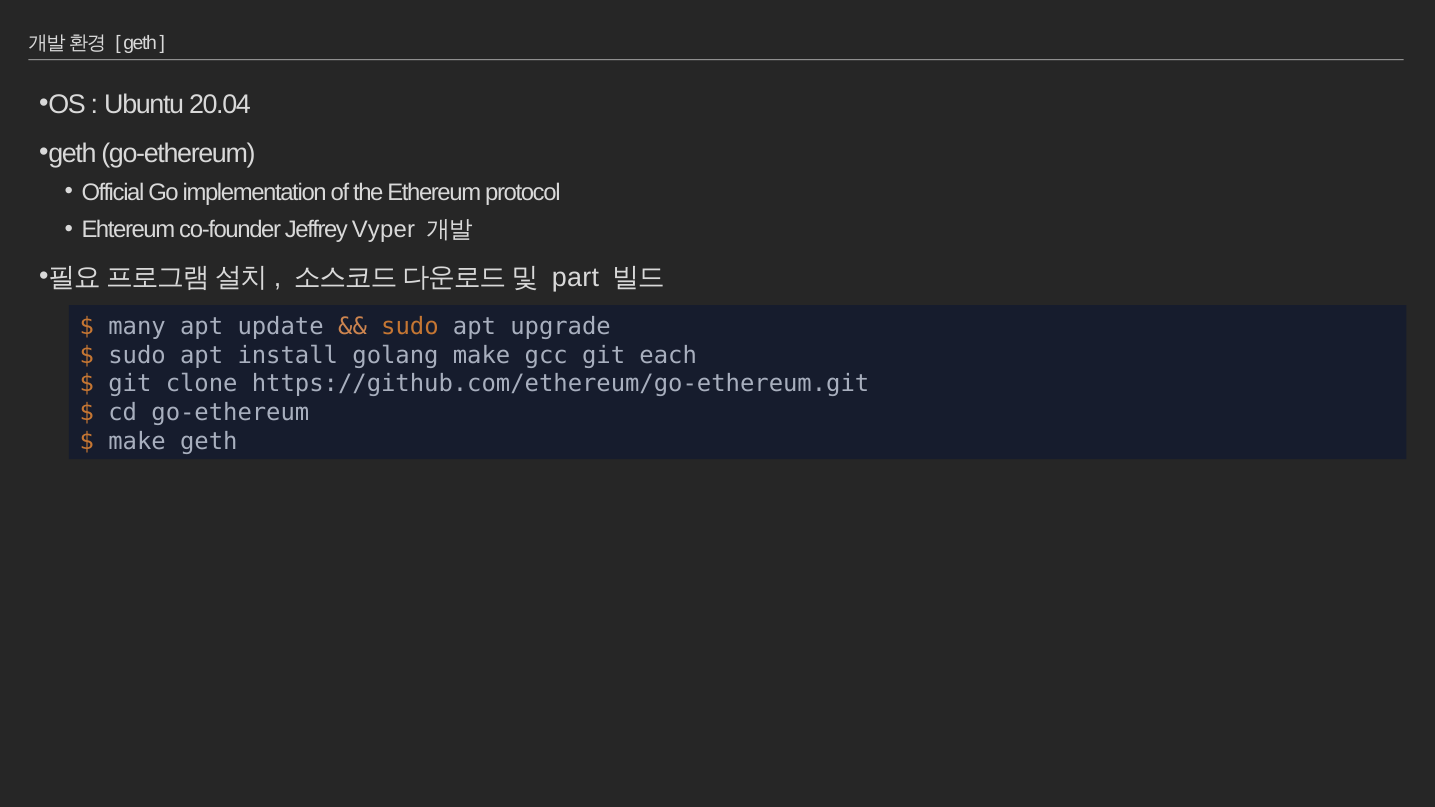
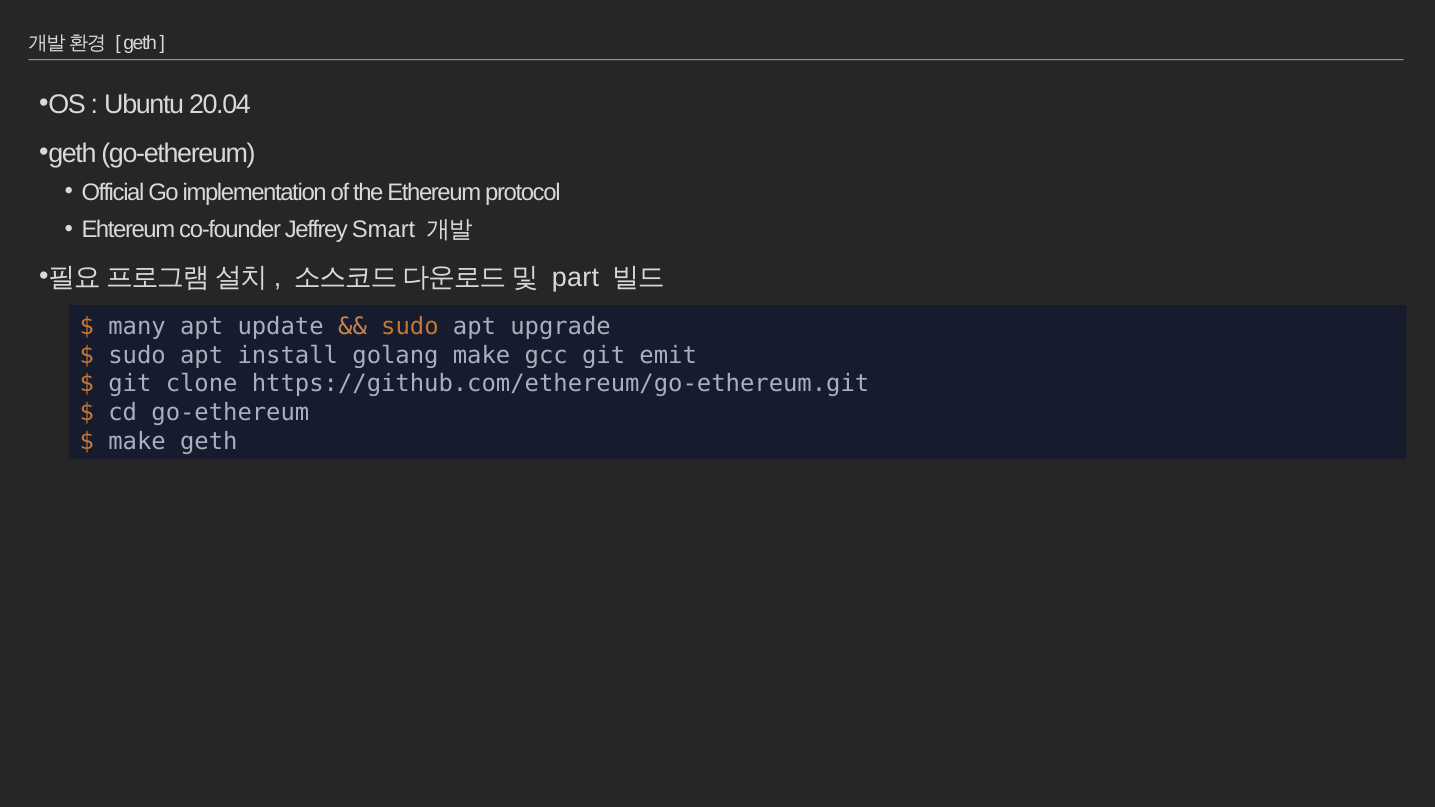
Vyper: Vyper -> Smart (384, 230)
each: each -> emit (668, 355)
